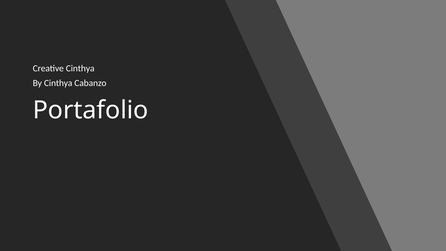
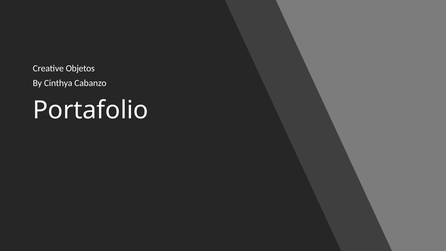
Creative Cinthya: Cinthya -> Objetos (80, 68)
